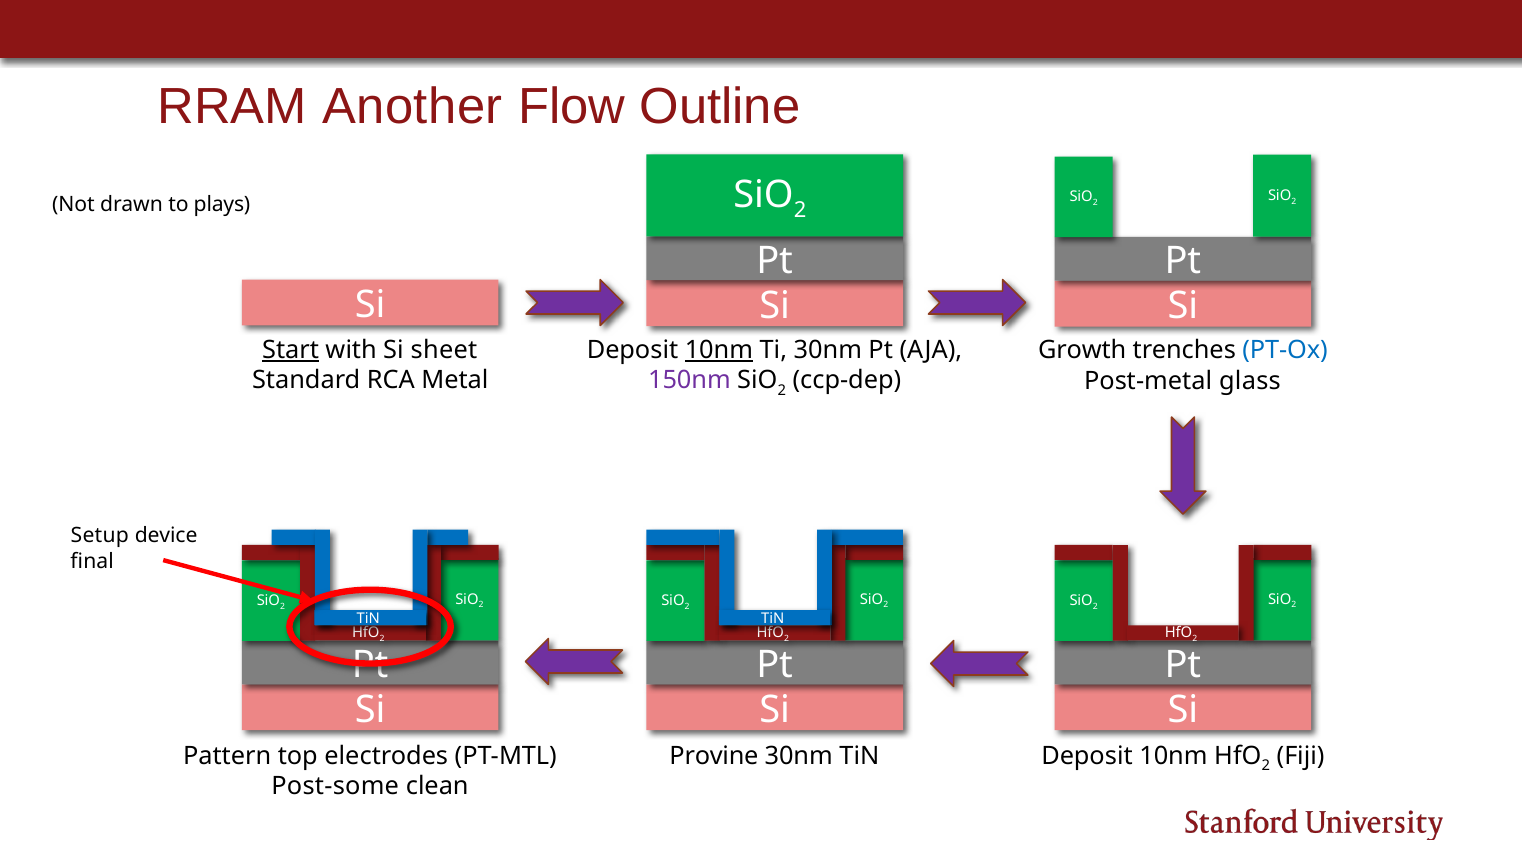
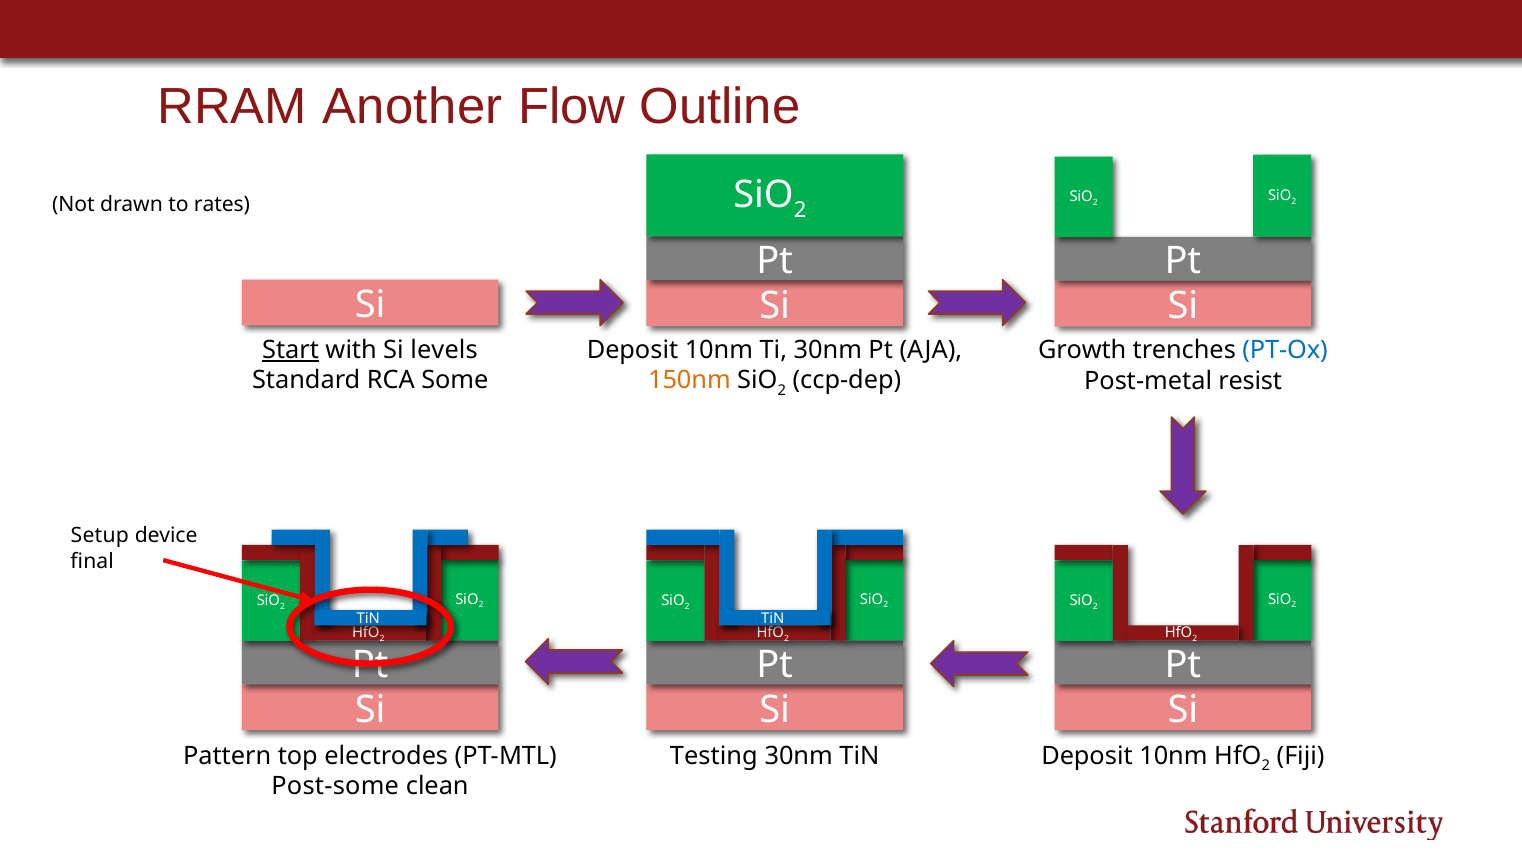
plays: plays -> rates (222, 204)
sheet: sheet -> levels (444, 350)
10nm underline: present -> none (719, 350)
Metal: Metal -> Some (455, 380)
150nm colour: purple -> orange (689, 381)
glass: glass -> resist (1250, 381)
Provine: Provine -> Testing (714, 756)
